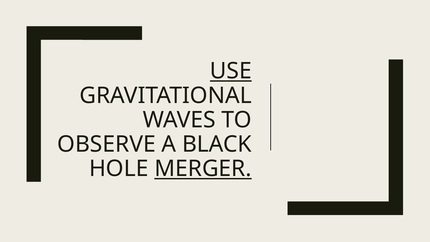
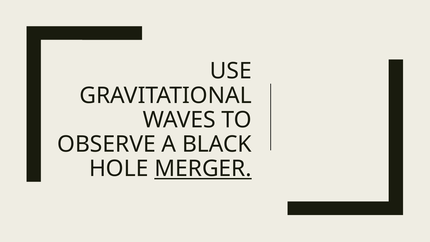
USE underline: present -> none (231, 71)
